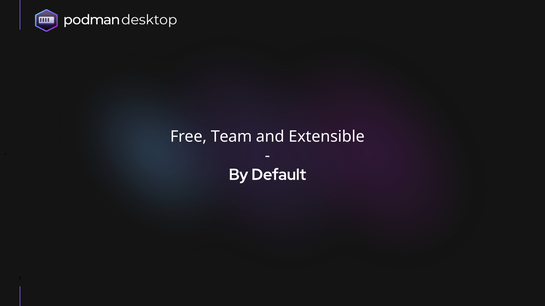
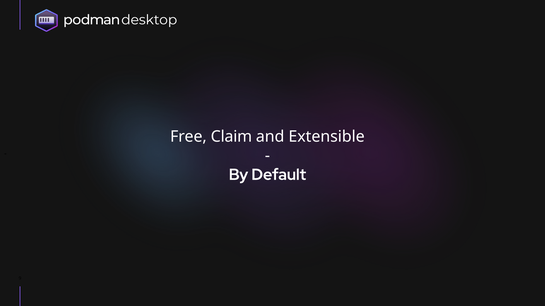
Team: Team -> Claim (231, 137)
